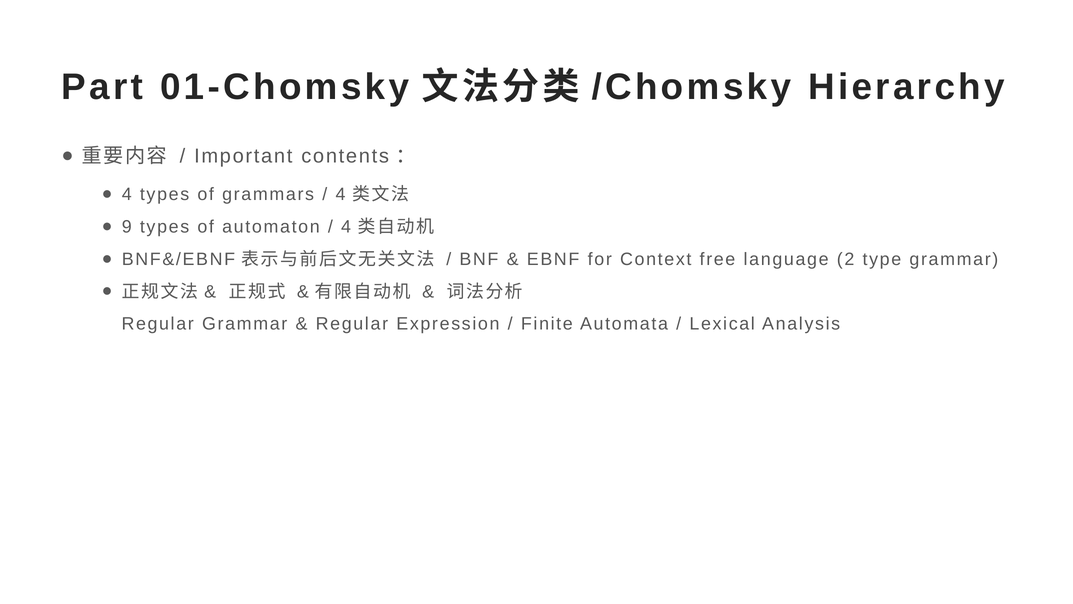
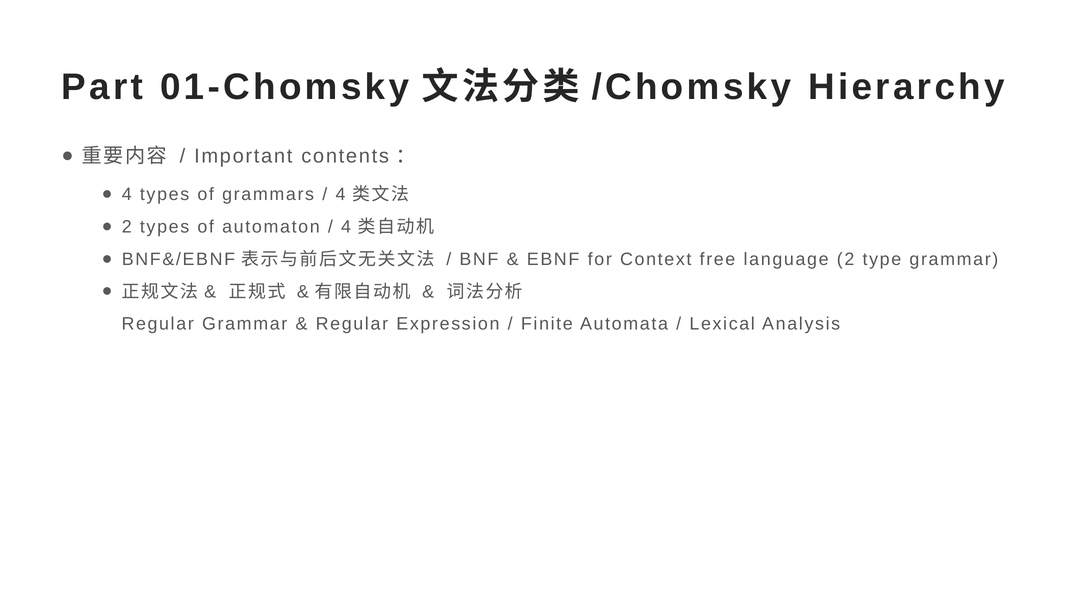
9: 9 -> 2 (127, 227)
